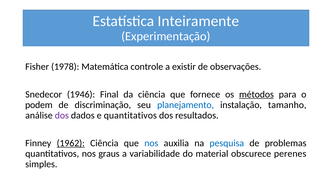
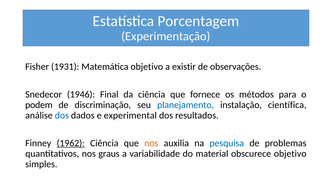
Inteiramente: Inteiramente -> Porcentagem (198, 21)
1978: 1978 -> 1931 (65, 66)
Matemática controle: controle -> objetivo (147, 66)
métodos underline: present -> none (256, 94)
tamanho: tamanho -> científica (287, 105)
dos colour: purple -> blue (62, 115)
e quantitativos: quantitativos -> experimental (130, 115)
nos colour: blue -> orange (151, 143)
obscurece perenes: perenes -> objetivo (290, 153)
